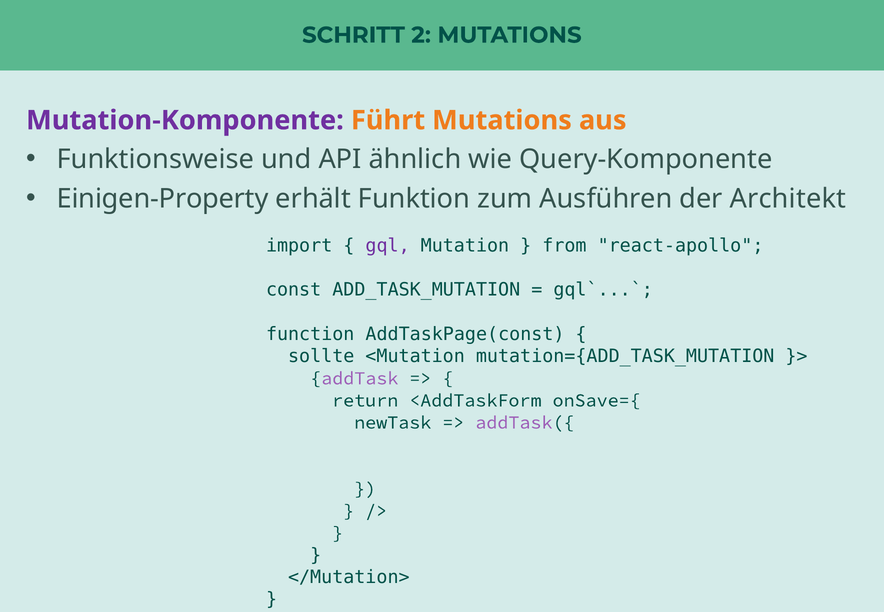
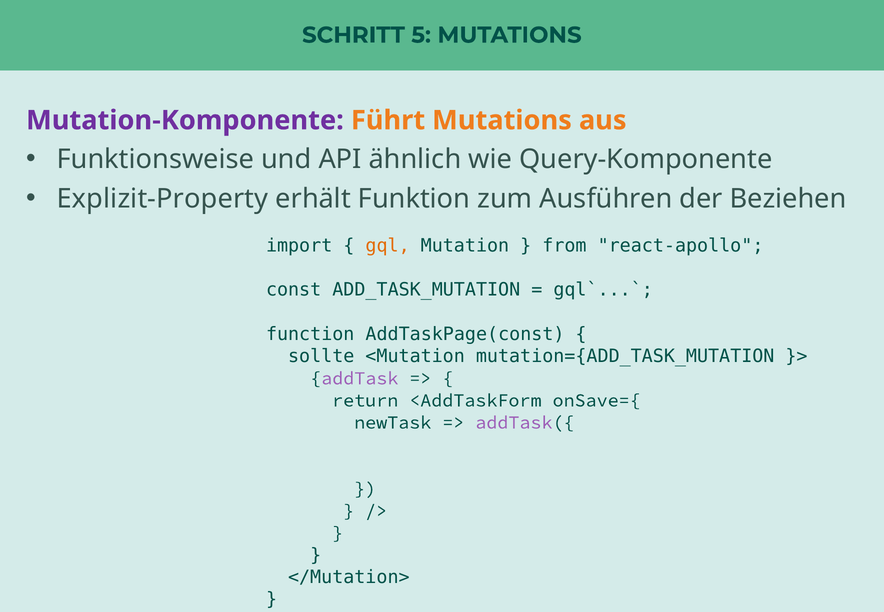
2: 2 -> 5 (421, 35)
Einigen-Property: Einigen-Property -> Explizit-Property (162, 199)
Architekt: Architekt -> Beziehen (788, 199)
gql colour: purple -> orange (388, 246)
